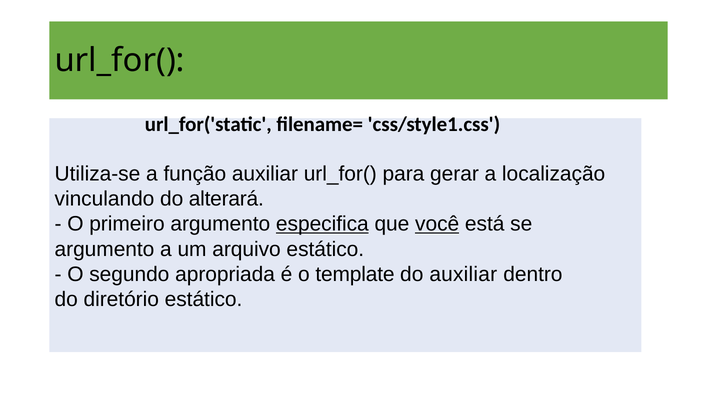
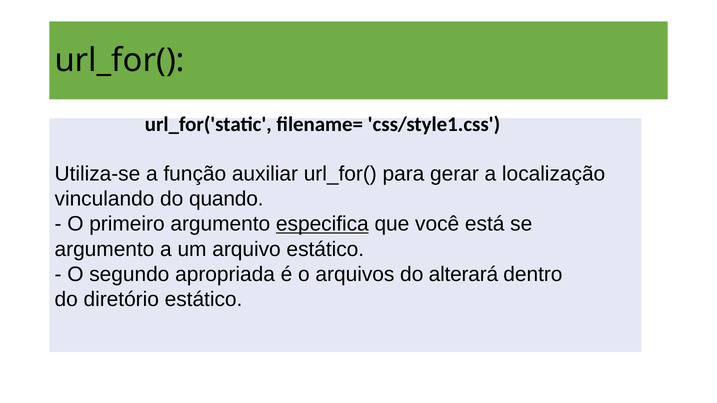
alterará: alterará -> quando (226, 199)
você underline: present -> none (437, 224)
template: template -> arquivos (355, 274)
do auxiliar: auxiliar -> alterará (463, 274)
